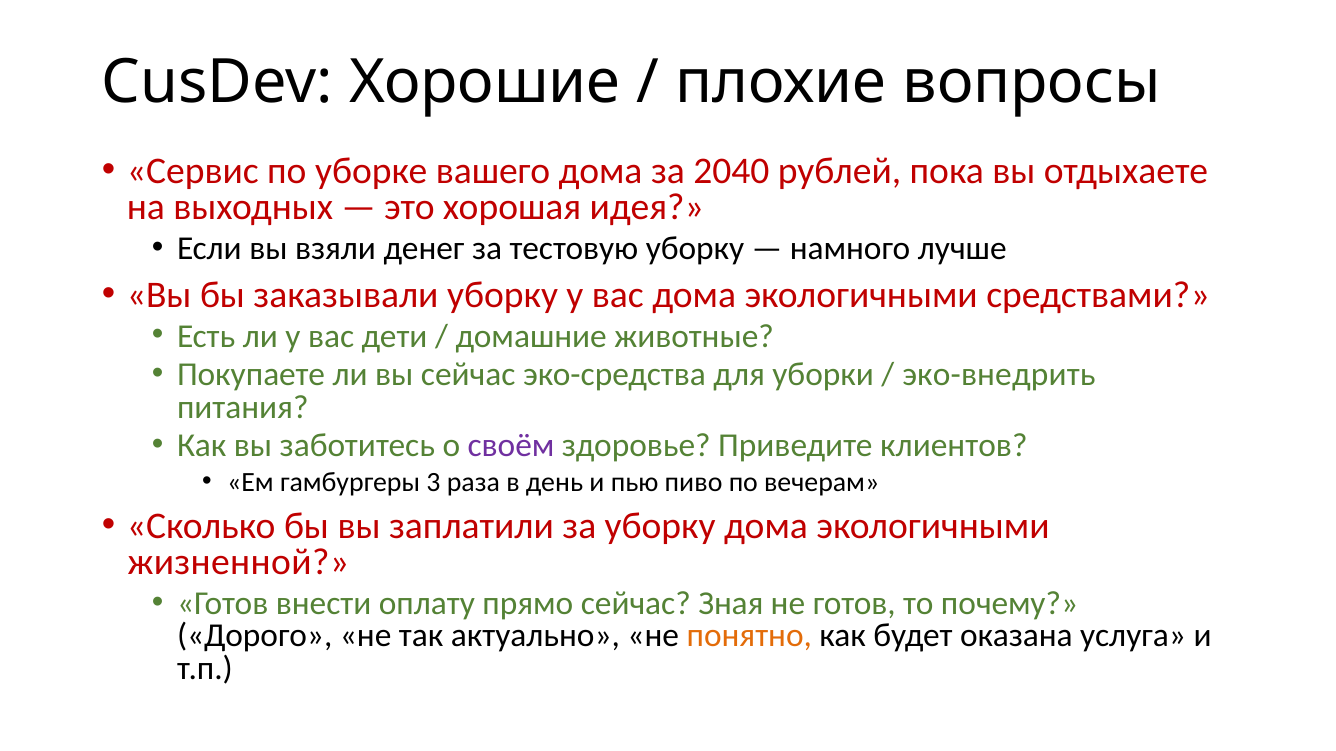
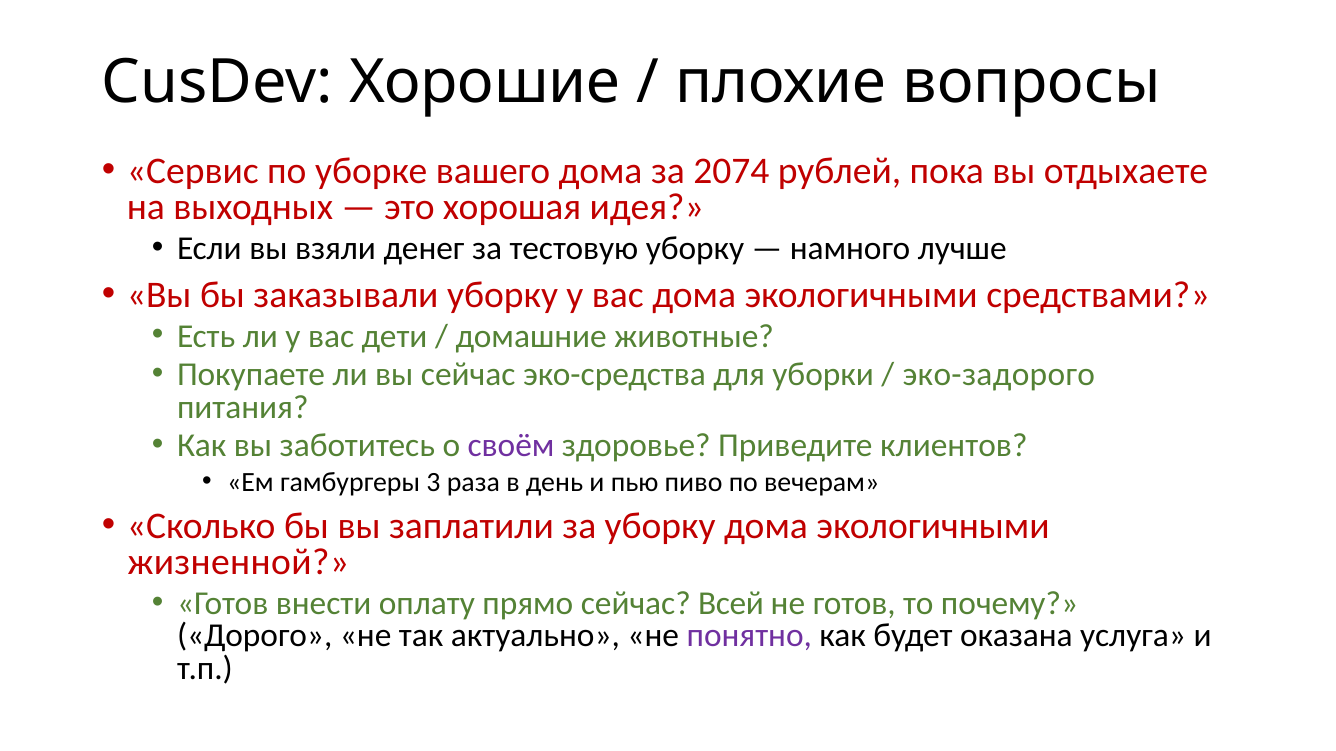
2040: 2040 -> 2074 (731, 171)
эко-внедрить: эко-внедрить -> эко-задорого (999, 375)
Зная: Зная -> Всей (731, 604)
понятно colour: orange -> purple (749, 636)
